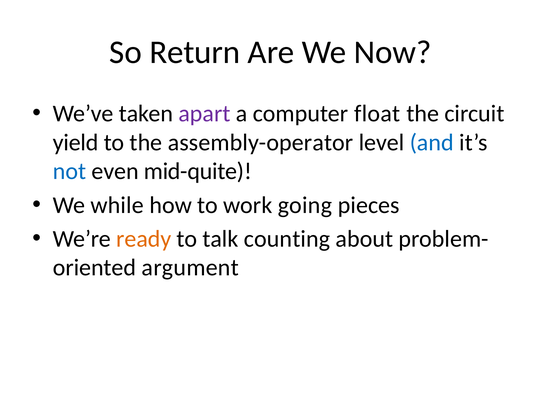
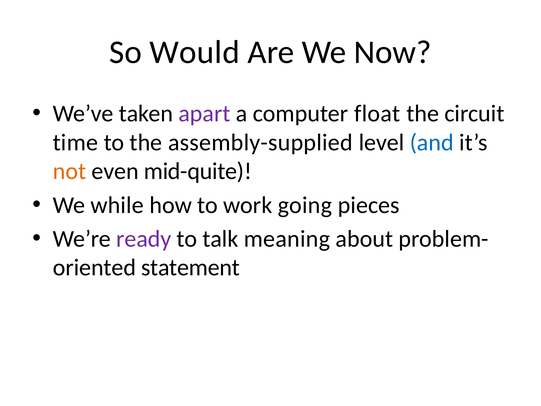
Return: Return -> Would (195, 52)
yield: yield -> time (75, 142)
assembly-operator: assembly-operator -> assembly-supplied (260, 142)
not colour: blue -> orange (69, 171)
ready colour: orange -> purple (144, 239)
counting: counting -> meaning (287, 239)
argument: argument -> statement (190, 268)
